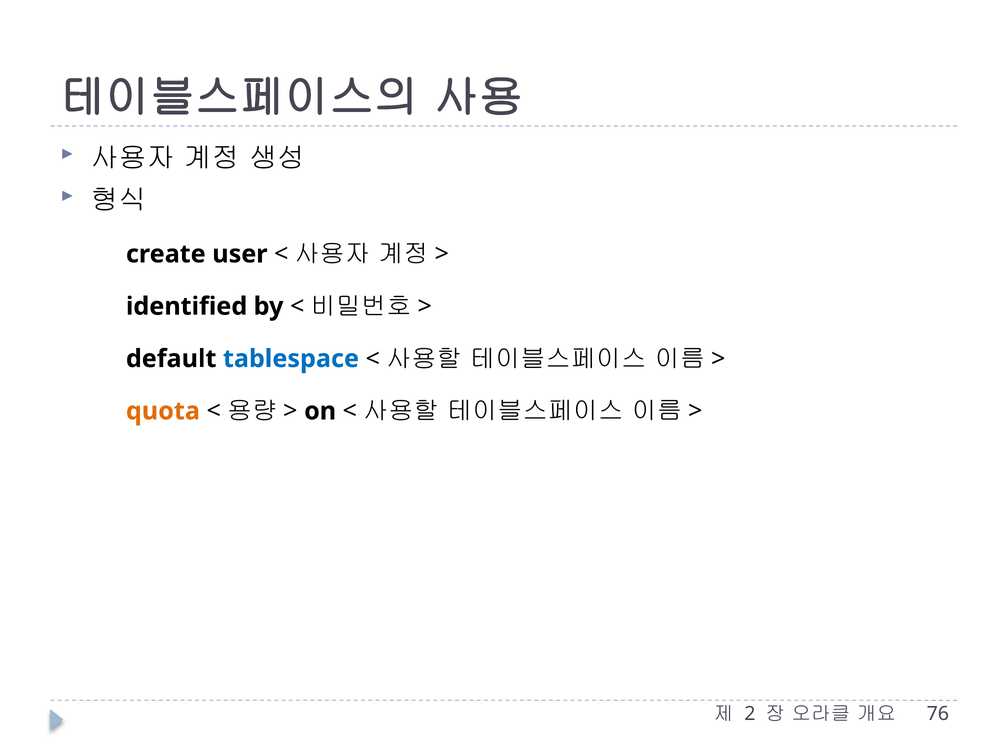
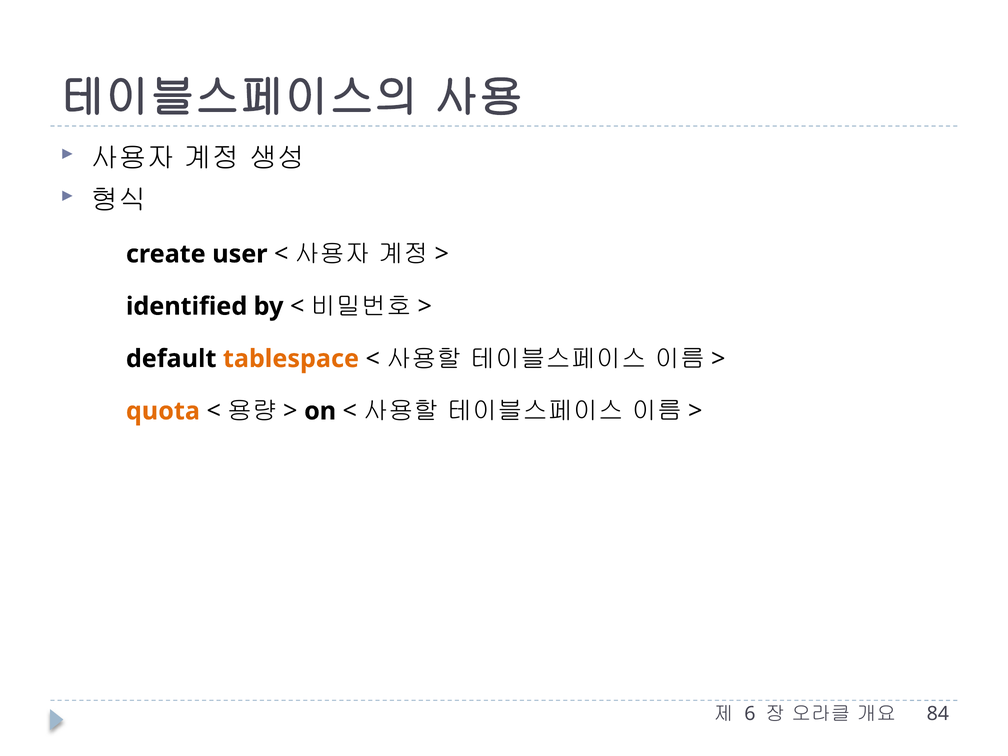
tablespace colour: blue -> orange (291, 359)
2: 2 -> 6 (750, 714)
76: 76 -> 84 (938, 714)
